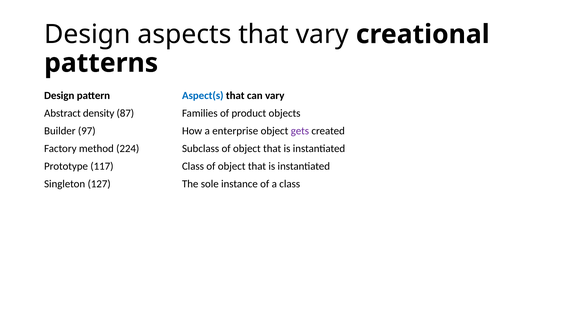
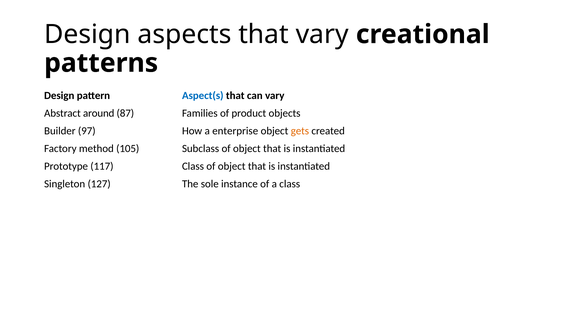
density: density -> around (99, 113)
gets colour: purple -> orange (300, 131)
224: 224 -> 105 (128, 148)
